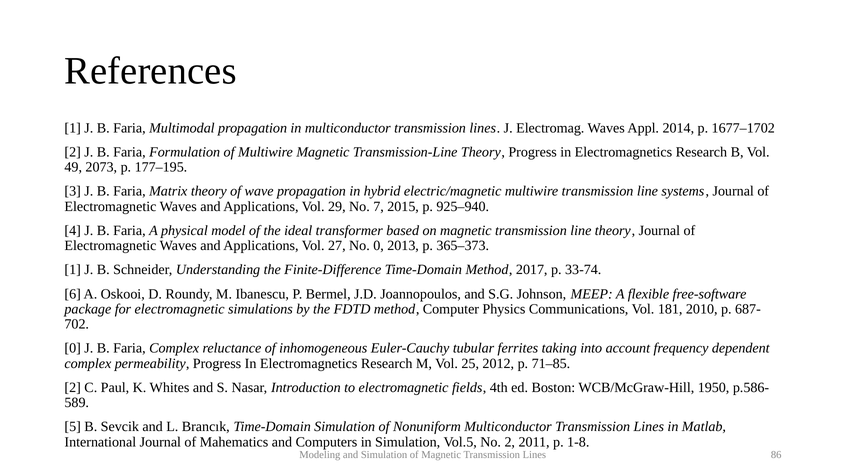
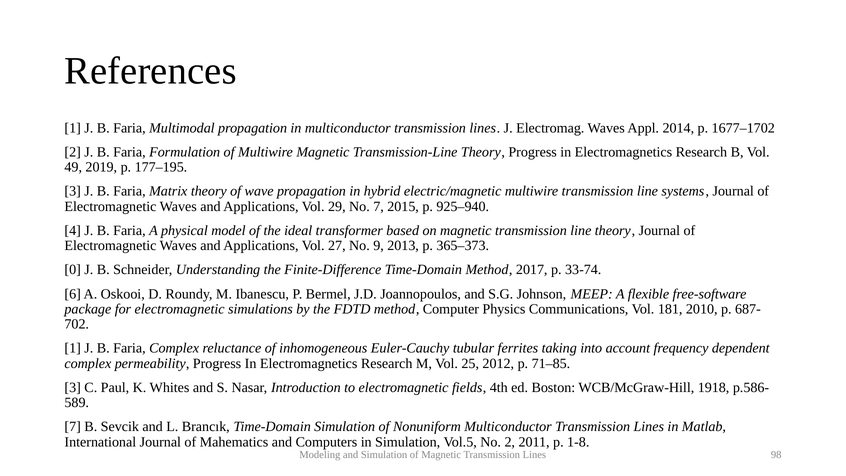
2073: 2073 -> 2019 (101, 167)
No 0: 0 -> 9 (379, 246)
1: 1 -> 0 (73, 270)
0: 0 -> 1 (73, 348)
2: 2 -> 3 (73, 387)
1950: 1950 -> 1918 (714, 387)
5: 5 -> 7 (73, 427)
86: 86 -> 98 (776, 454)
